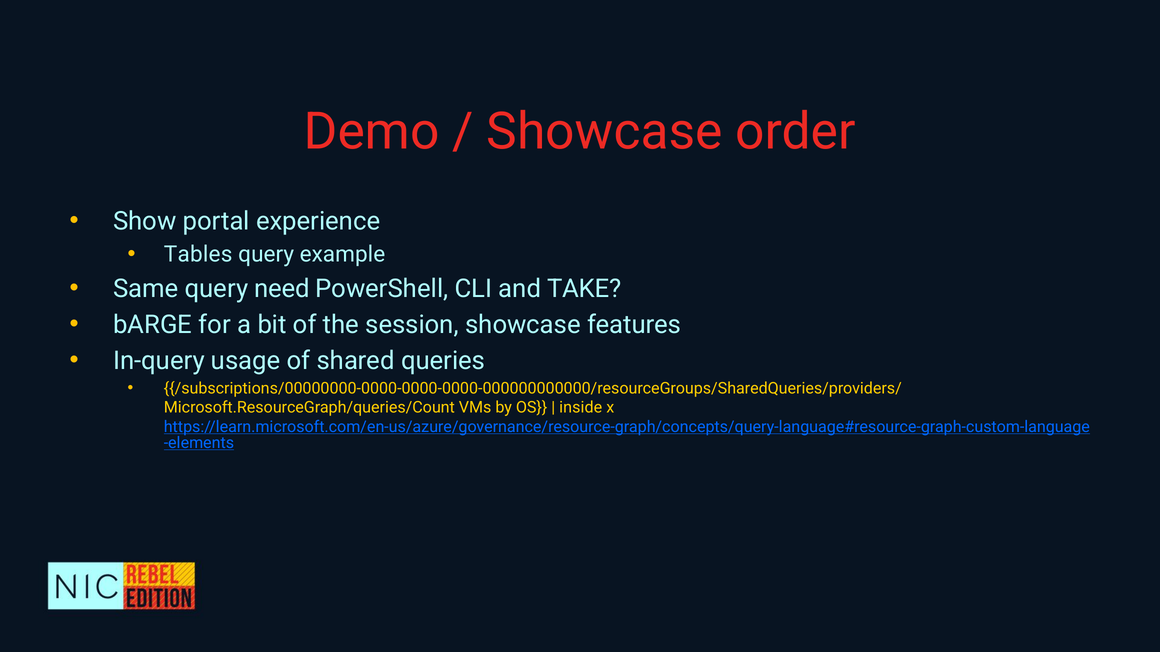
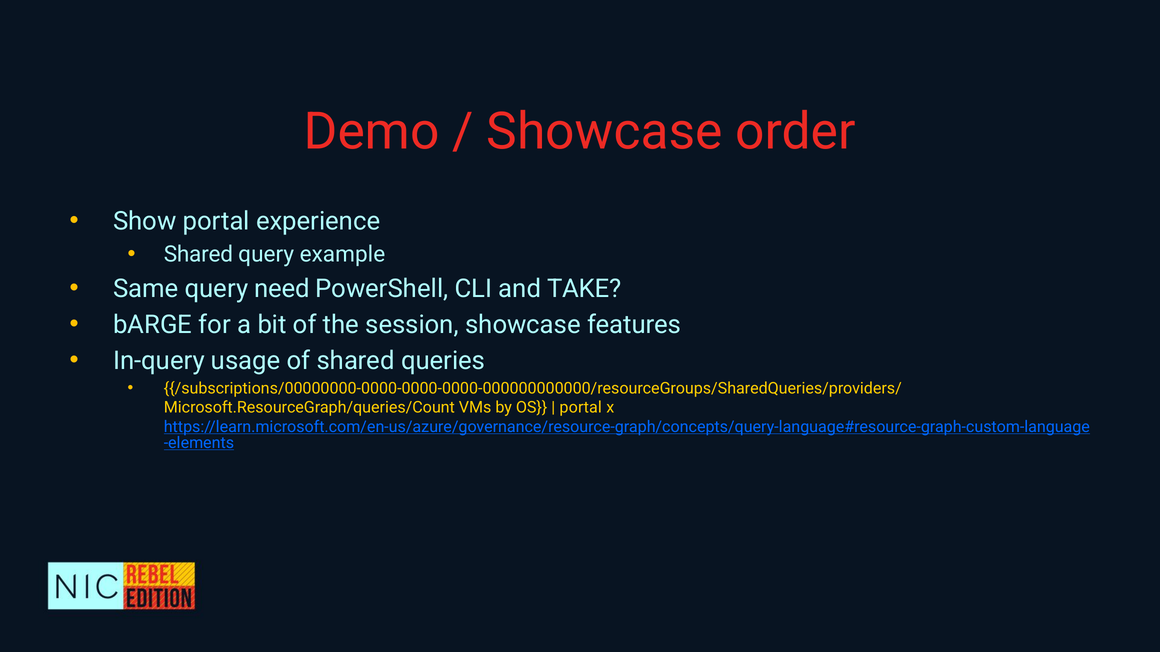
Tables: Tables -> Shared (198, 255)
inside: inside -> portal (581, 408)
